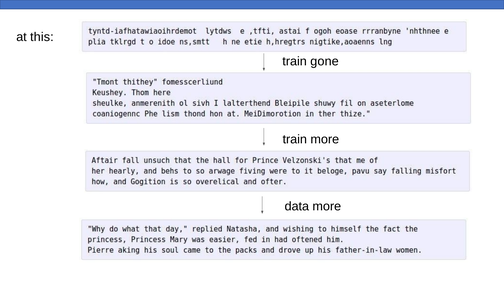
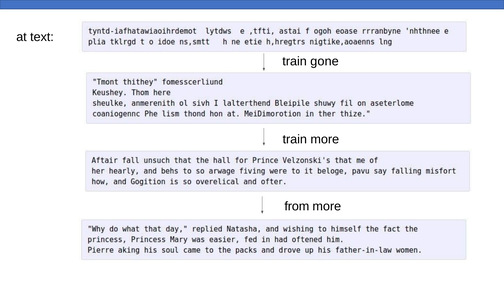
this: this -> text (42, 37)
data: data -> from (297, 207)
